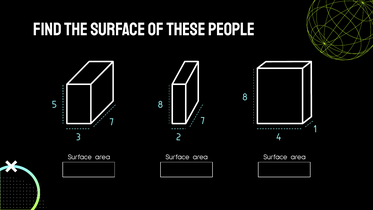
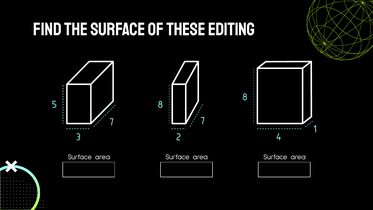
people: people -> editing (231, 29)
